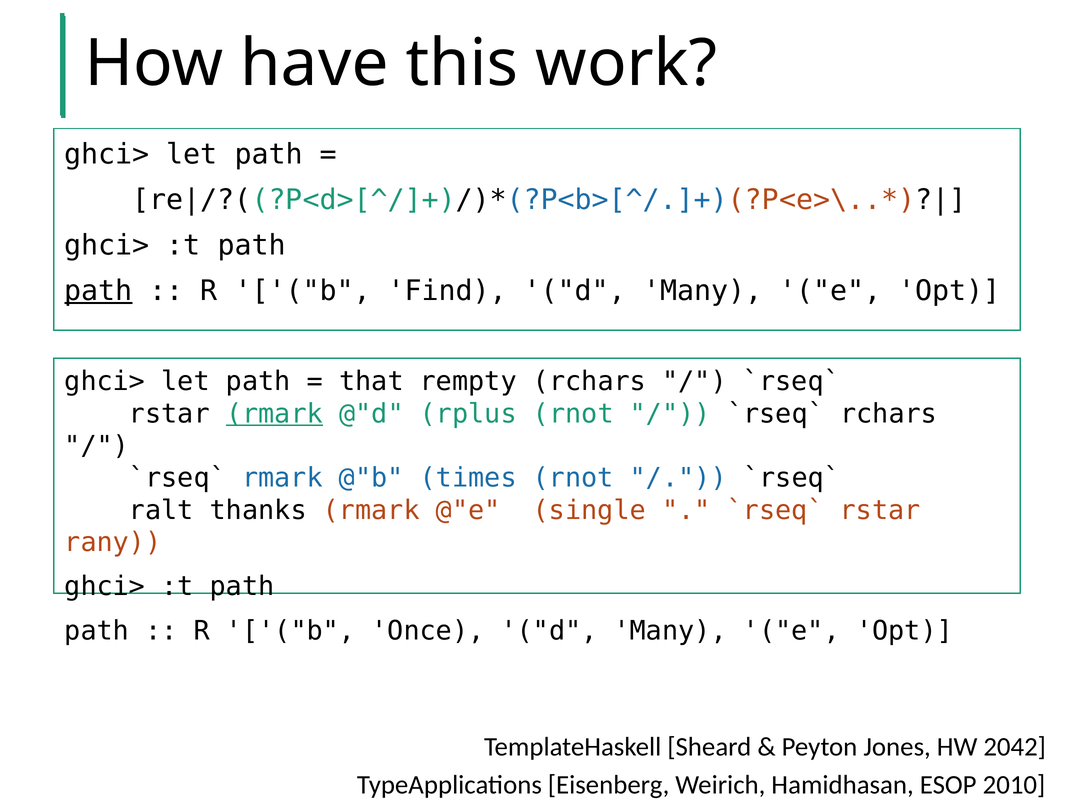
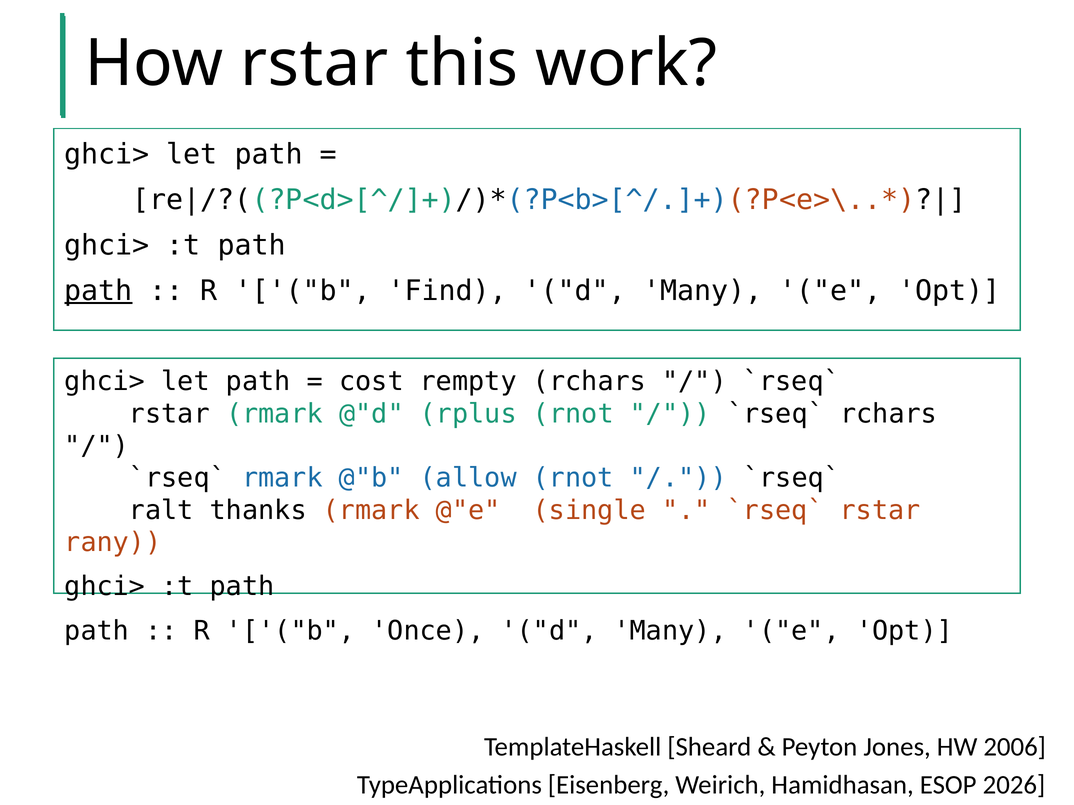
How have: have -> rstar (314, 64)
that: that -> cost (371, 382)
rmark underline: present -> none (274, 414)
times: times -> allow (468, 478)
2042: 2042 -> 2006 (1015, 747)
2010: 2010 -> 2026 (1014, 785)
